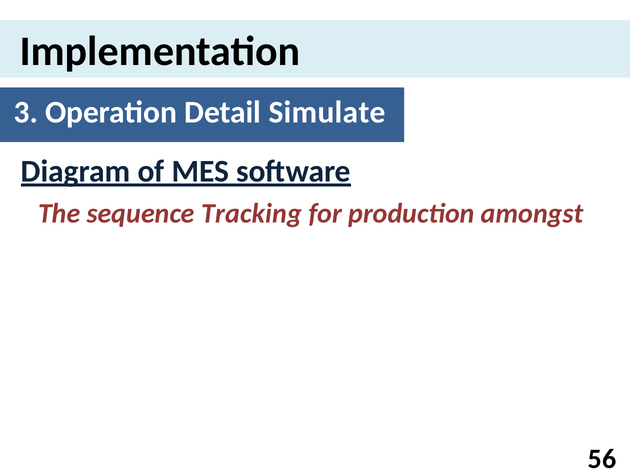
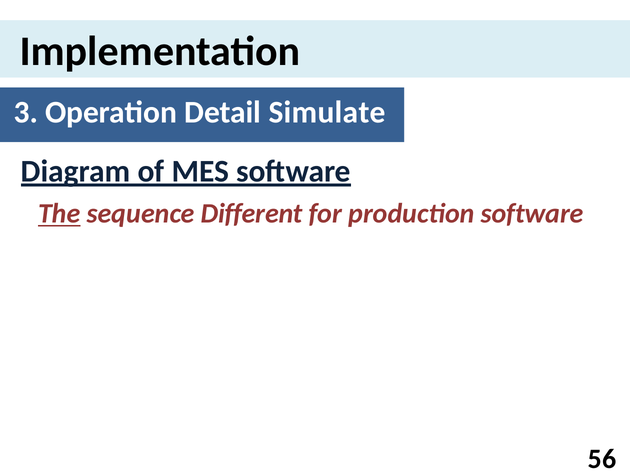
The underline: none -> present (59, 213)
Tracking: Tracking -> Different (252, 213)
production amongst: amongst -> software (532, 213)
